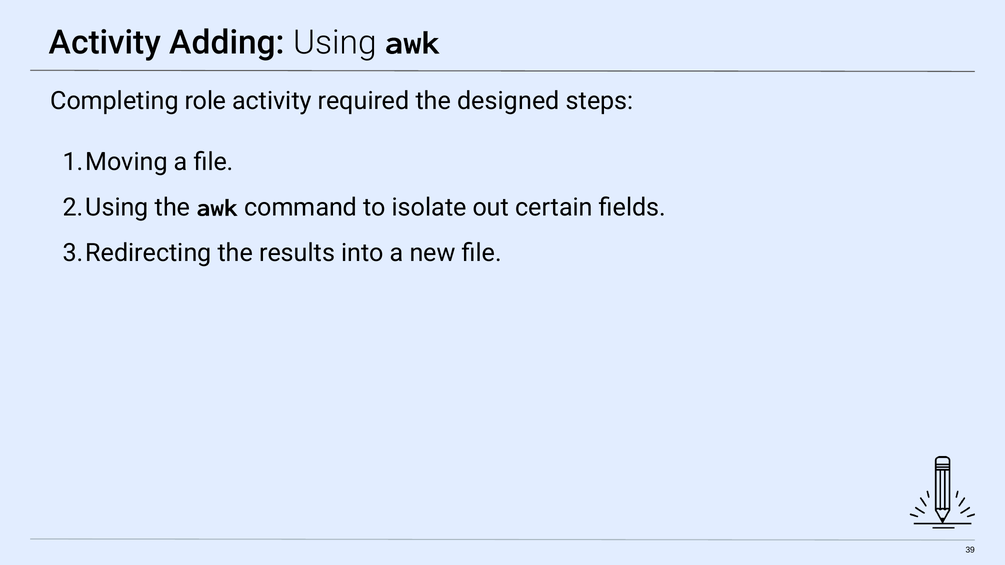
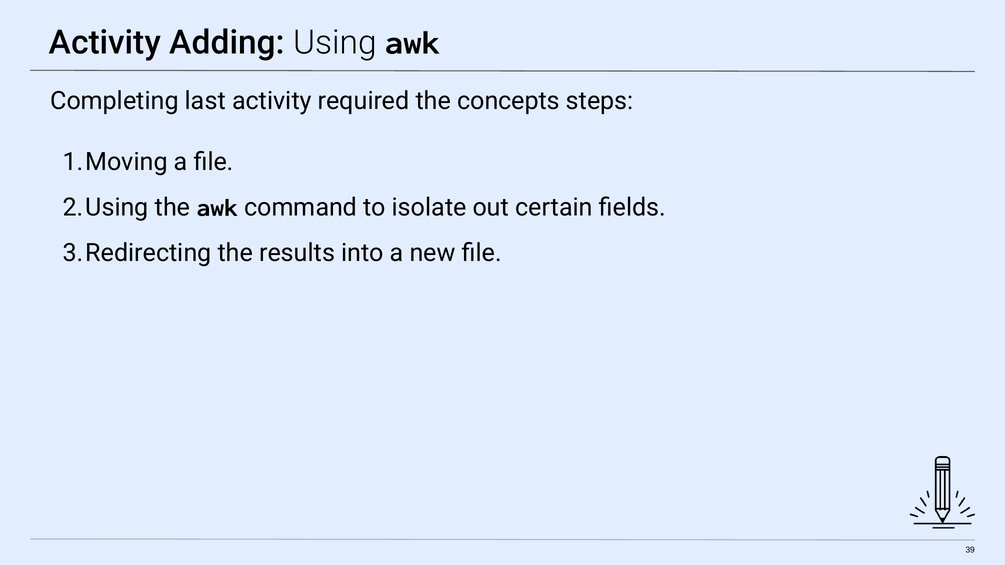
role: role -> last (205, 101)
designed: designed -> concepts (508, 101)
